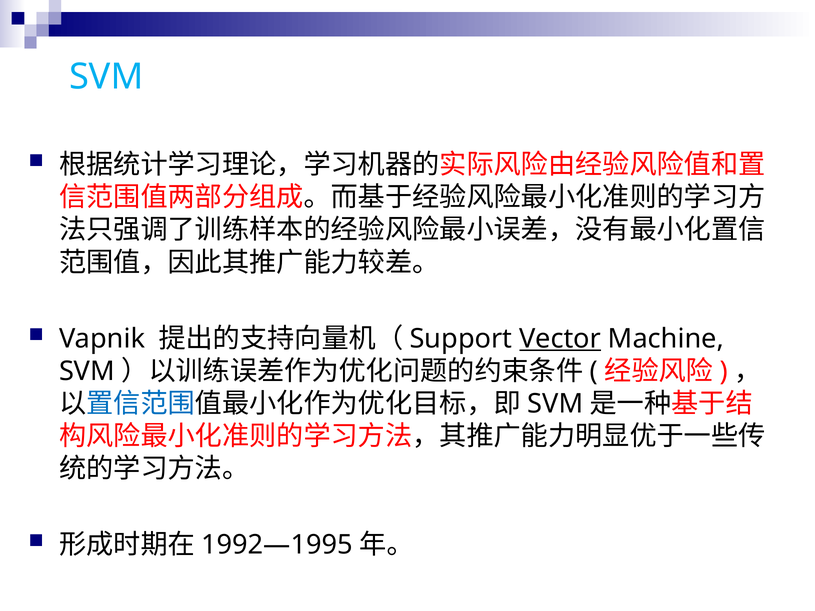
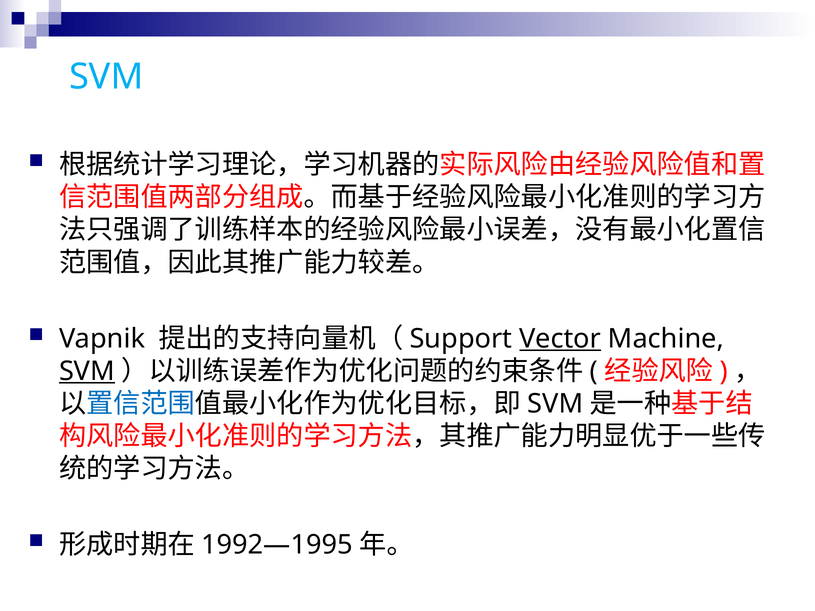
SVM underline: none -> present (87, 371)
